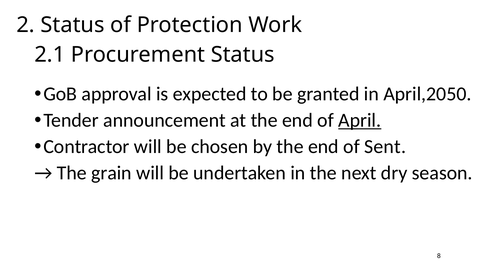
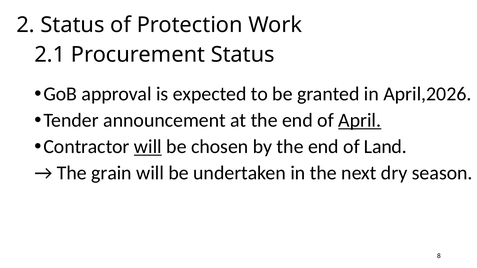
April,2050: April,2050 -> April,2026 (427, 94)
will underline: none -> present (148, 147)
Sent: Sent -> Land (385, 147)
